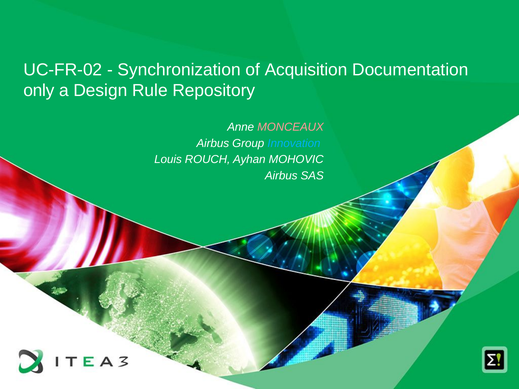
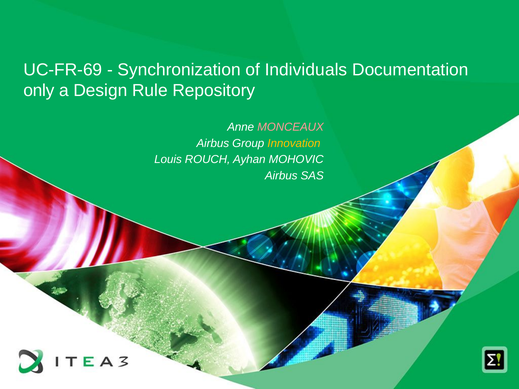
UC-FR-02: UC-FR-02 -> UC-FR-69 (63, 70)
Acquisition: Acquisition -> Individuals (306, 70)
Innovation colour: light blue -> yellow (294, 143)
